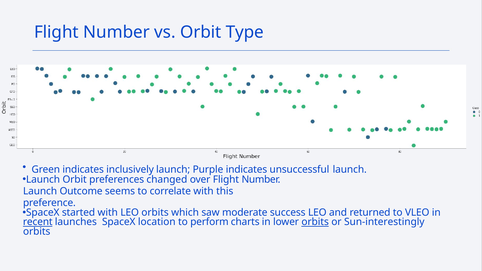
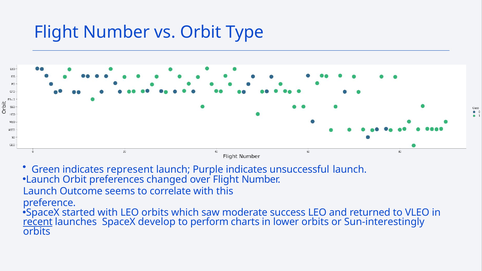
inclusively: inclusively -> represent (130, 169)
location: location -> develop (157, 222)
orbits underline: present -> none (315, 222)
